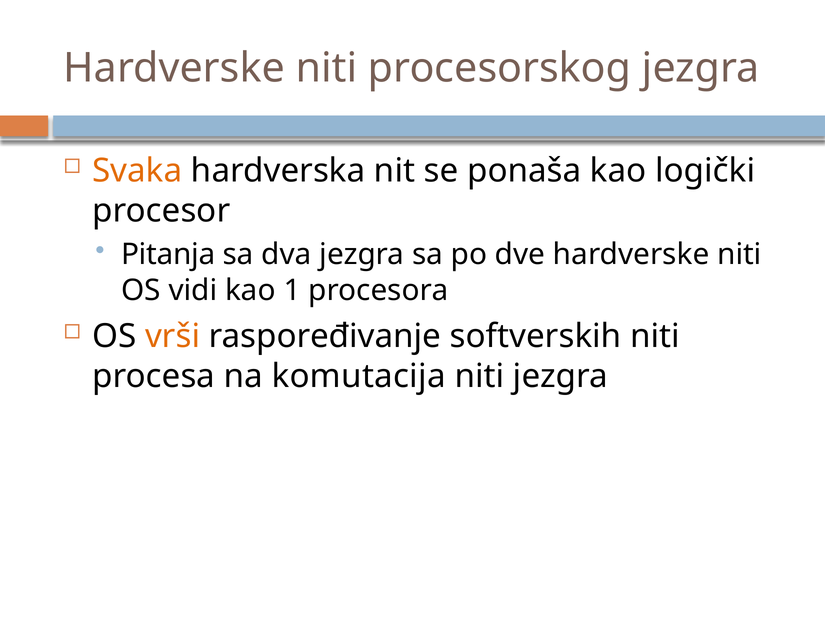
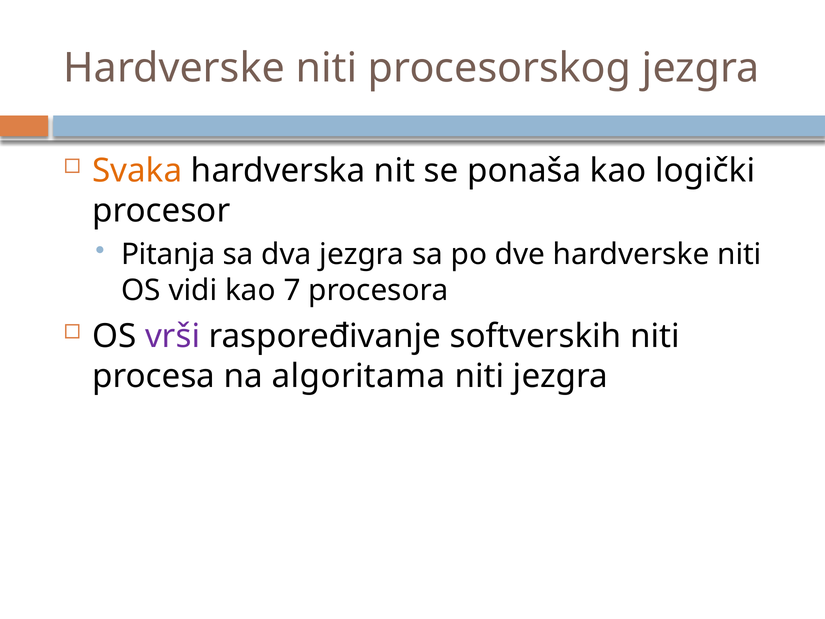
1: 1 -> 7 (292, 290)
vrši colour: orange -> purple (173, 336)
komutacija: komutacija -> algoritama (359, 376)
